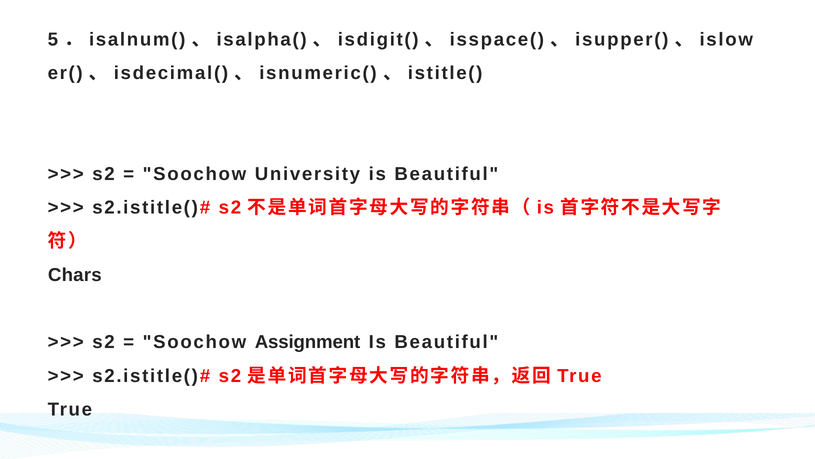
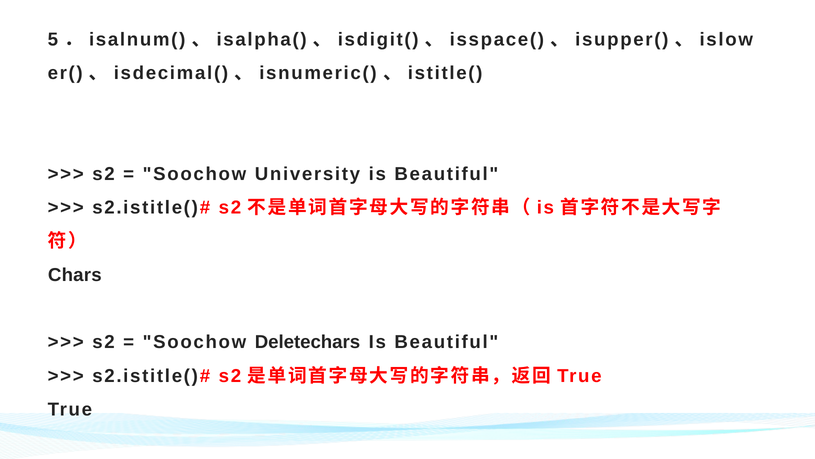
Assignment: Assignment -> Deletechars (307, 342)
